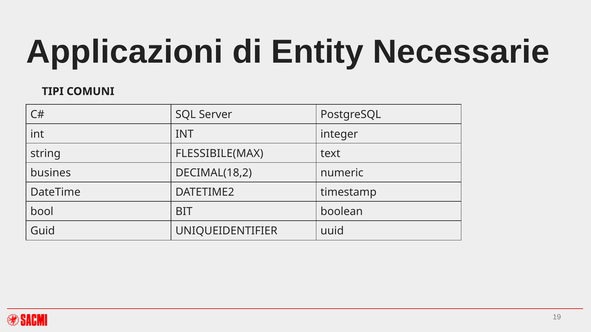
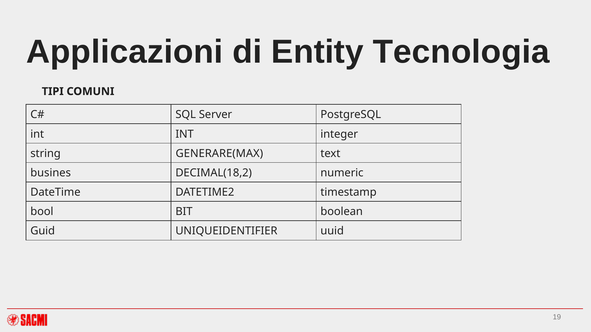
Necessarie: Necessarie -> Tecnologia (461, 52)
FLESSIBILE(MAX: FLESSIBILE(MAX -> GENERARE(MAX (219, 154)
